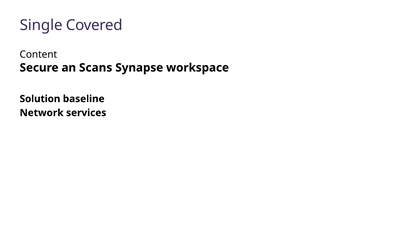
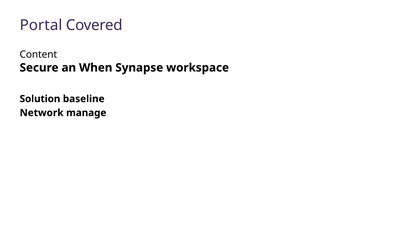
Single: Single -> Portal (41, 25)
Scans: Scans -> When (96, 68)
services: services -> manage (86, 113)
